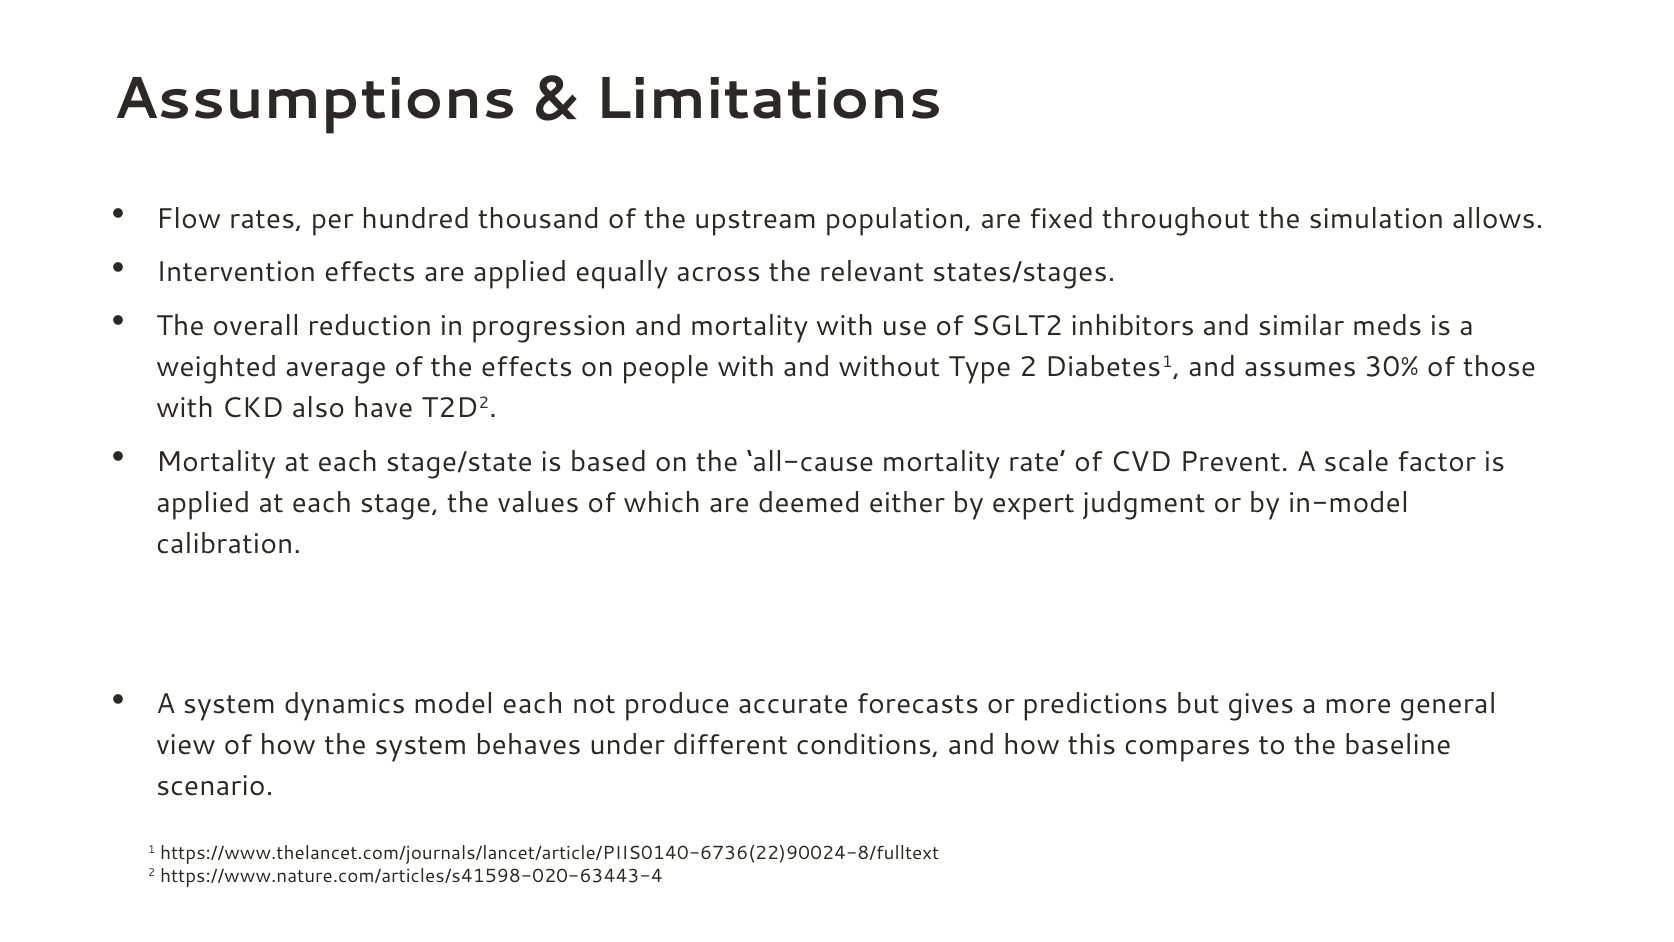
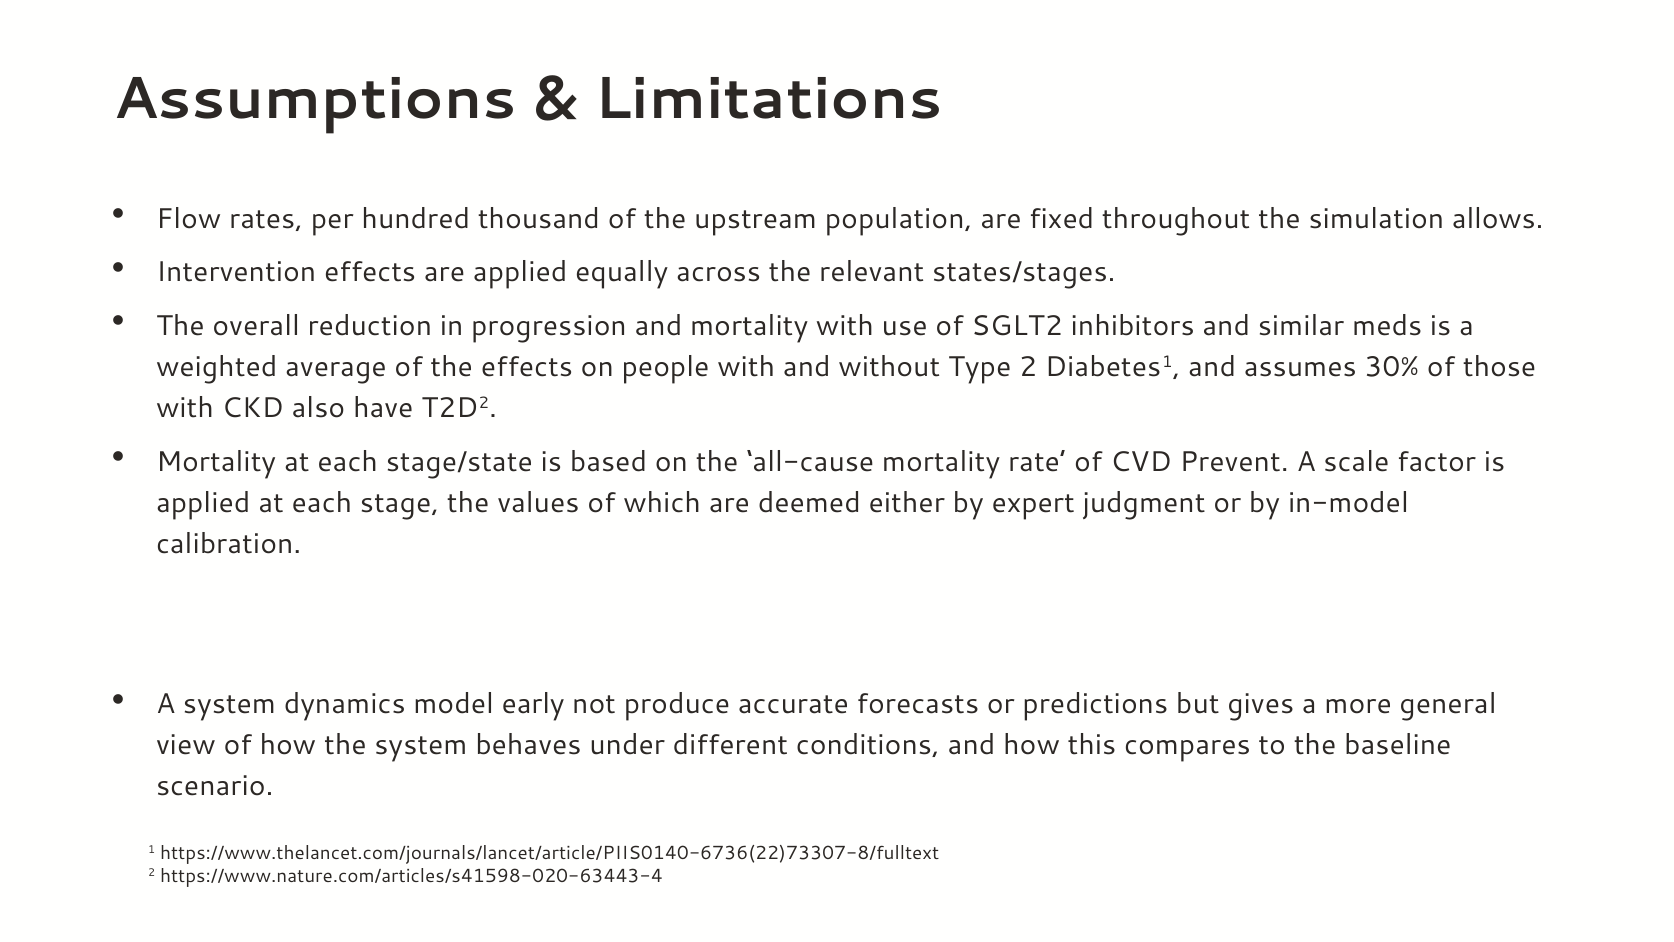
model each: each -> early (533, 704)
https://www.thelancet.com/journals/lancet/article/PIIS0140-6736(22)90024-8/fulltext: https://www.thelancet.com/journals/lancet/article/PIIS0140-6736(22)90024-8/fulltext -> https://www.thelancet.com/journals/lancet/article/PIIS0140-6736(22)73307-8/fulltext (550, 853)
